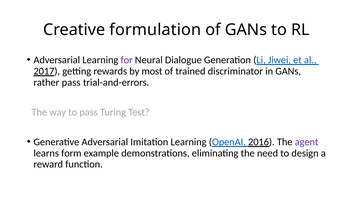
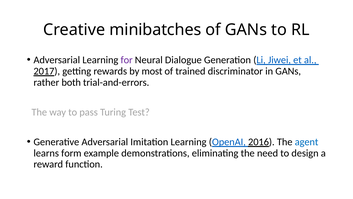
formulation: formulation -> minibatches (155, 30)
rather pass: pass -> both (71, 82)
agent colour: purple -> blue (307, 142)
